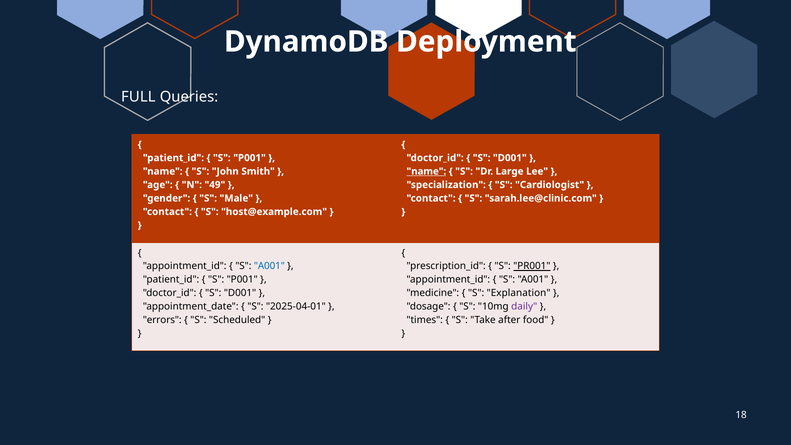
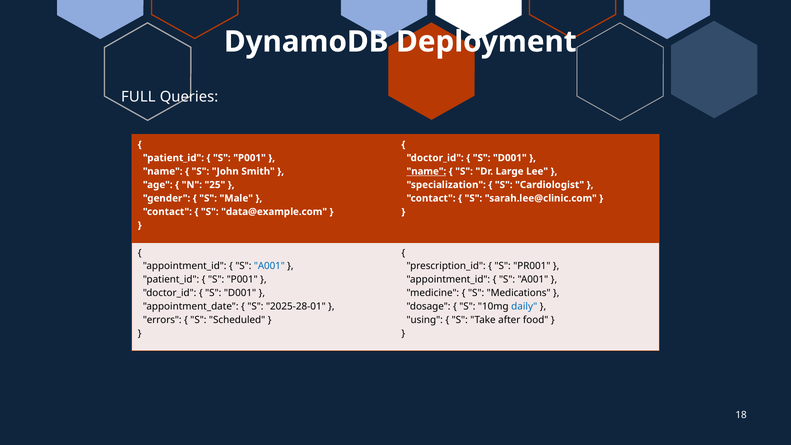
49: 49 -> 25 (215, 185)
host@example.com: host@example.com -> data@example.com (274, 212)
PR001 underline: present -> none (532, 266)
Explanation: Explanation -> Medications (519, 293)
2025-04-01: 2025-04-01 -> 2025-28-01 (296, 307)
daily colour: purple -> blue (524, 307)
times: times -> using (425, 320)
